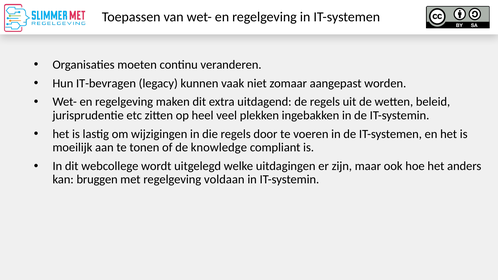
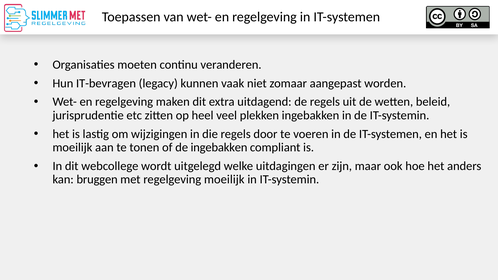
de knowledge: knowledge -> ingebakken (219, 147)
regelgeving voldaan: voldaan -> moeilijk (224, 180)
